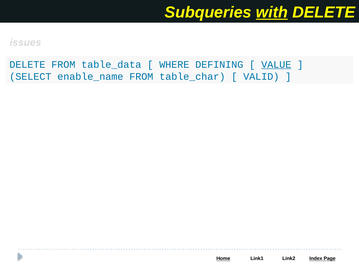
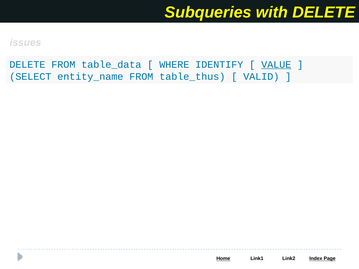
with underline: present -> none (272, 12)
DEFINING: DEFINING -> IDENTIFY (219, 65)
enable_name: enable_name -> entity_name (90, 77)
table_char: table_char -> table_thus (192, 77)
